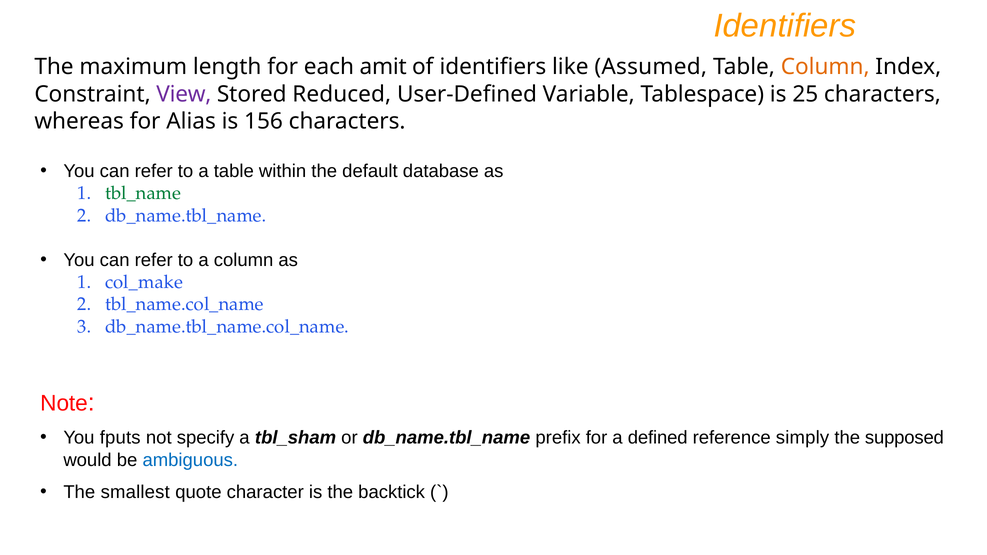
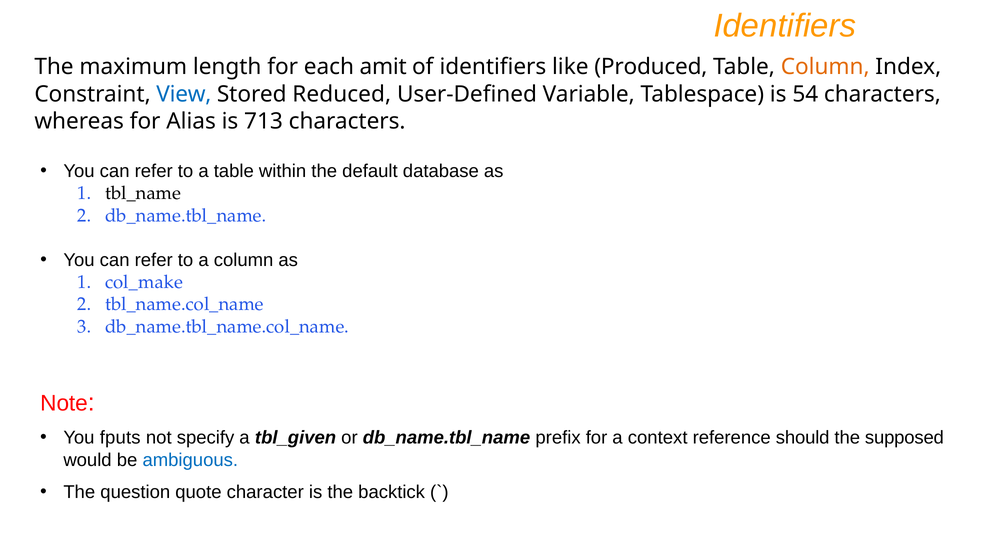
Assumed: Assumed -> Produced (651, 67)
View colour: purple -> blue (184, 94)
25: 25 -> 54 (805, 94)
156: 156 -> 713 (264, 121)
tbl_name colour: green -> black (143, 193)
tbl_sham: tbl_sham -> tbl_given (296, 438)
defined: defined -> context (658, 438)
simply: simply -> should (803, 438)
smallest: smallest -> question (135, 492)
